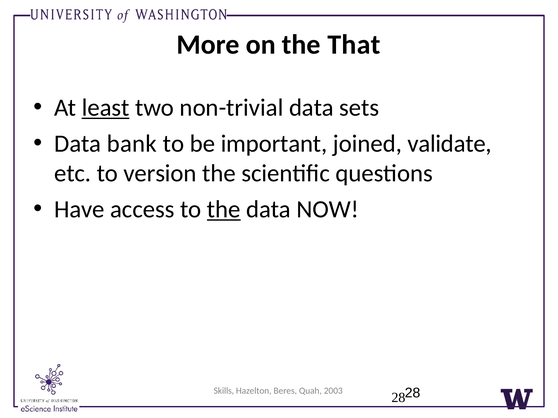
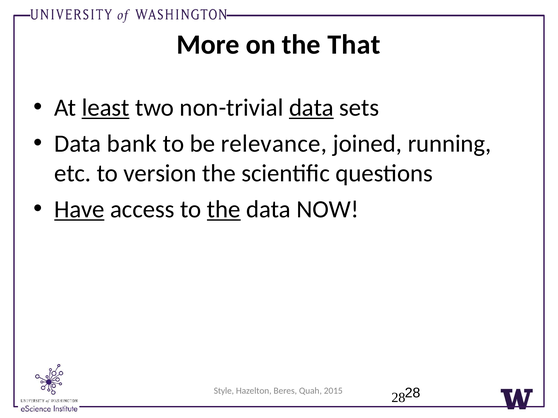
data underline: none -> present (311, 108)
important: important -> relevance (274, 144)
validate: validate -> running (450, 144)
Have underline: none -> present (79, 210)
Skills: Skills -> Style (224, 391)
2003: 2003 -> 2015 (333, 391)
